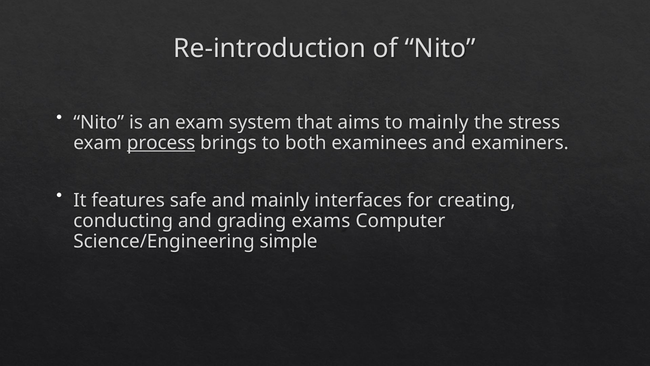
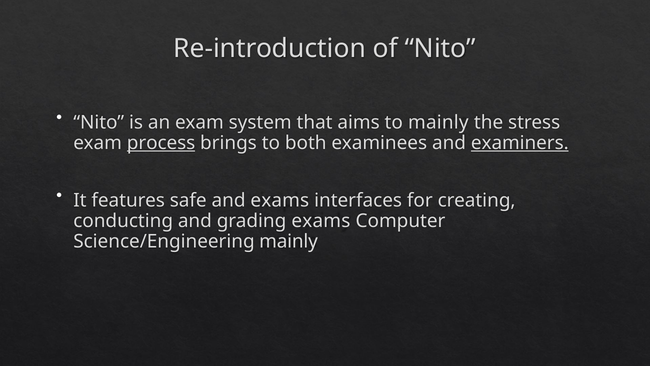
examiners underline: none -> present (520, 143)
and mainly: mainly -> exams (280, 200)
Science/Engineering simple: simple -> mainly (289, 241)
